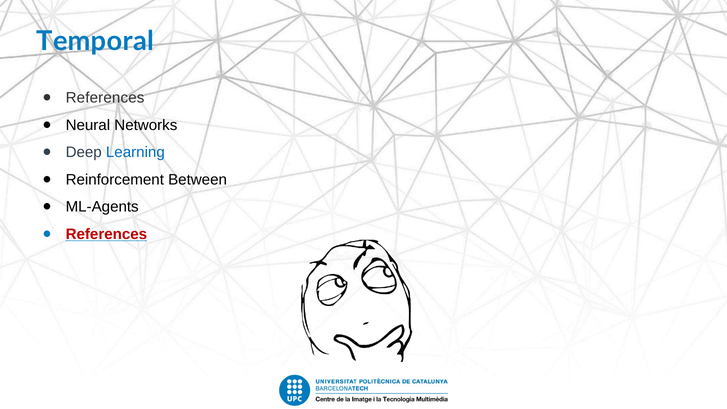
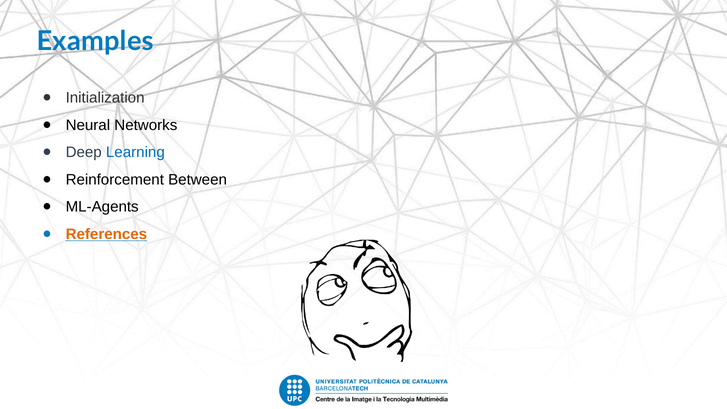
Temporal: Temporal -> Examples (95, 41)
References: References -> Initialization (105, 98)
References colour: red -> orange (106, 234)
